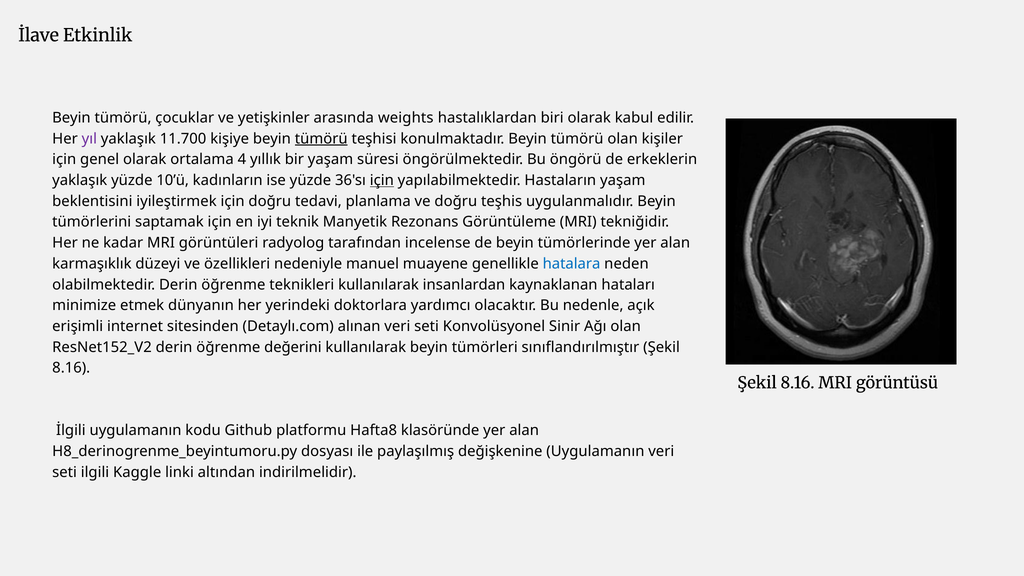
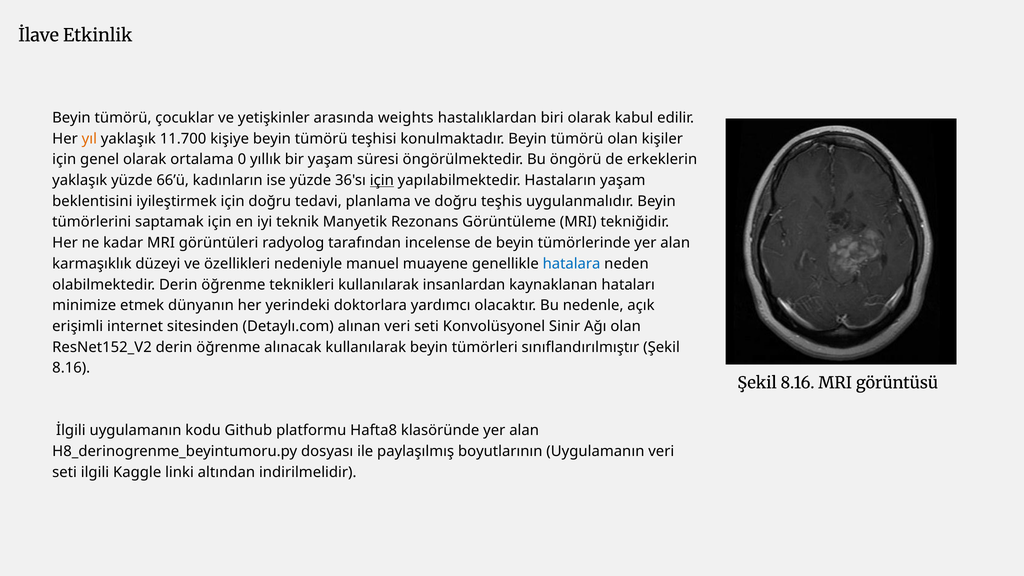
yıl colour: purple -> orange (89, 139)
tümörü underline: present -> none (321, 139)
4: 4 -> 0 (242, 160)
10’ü: 10’ü -> 66’ü (173, 180)
değerini: değerini -> alınacak (293, 347)
değişkenine: değişkenine -> boyutlarının (500, 451)
